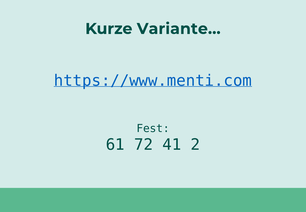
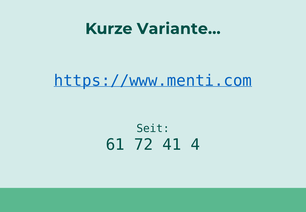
Fest: Fest -> Seit (153, 128)
2: 2 -> 4 (195, 145)
